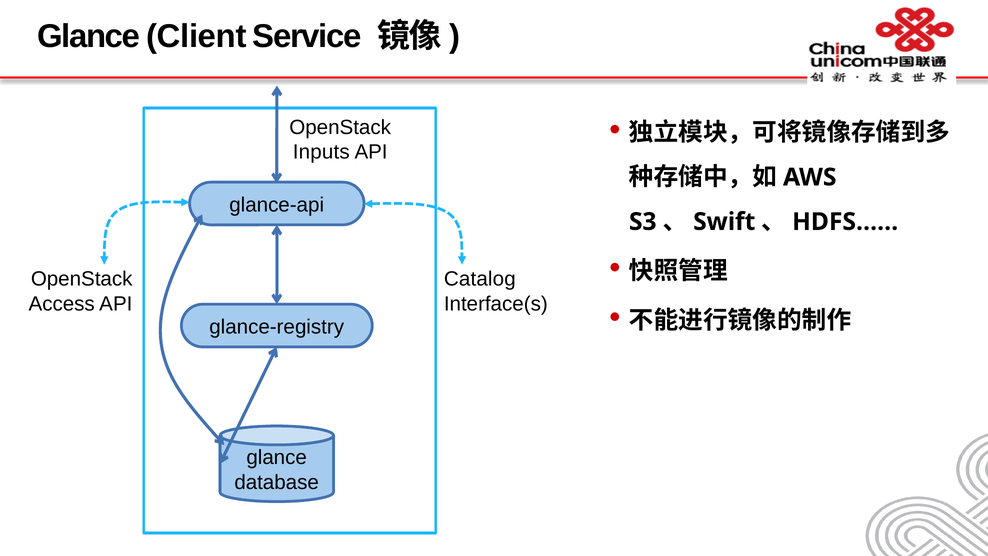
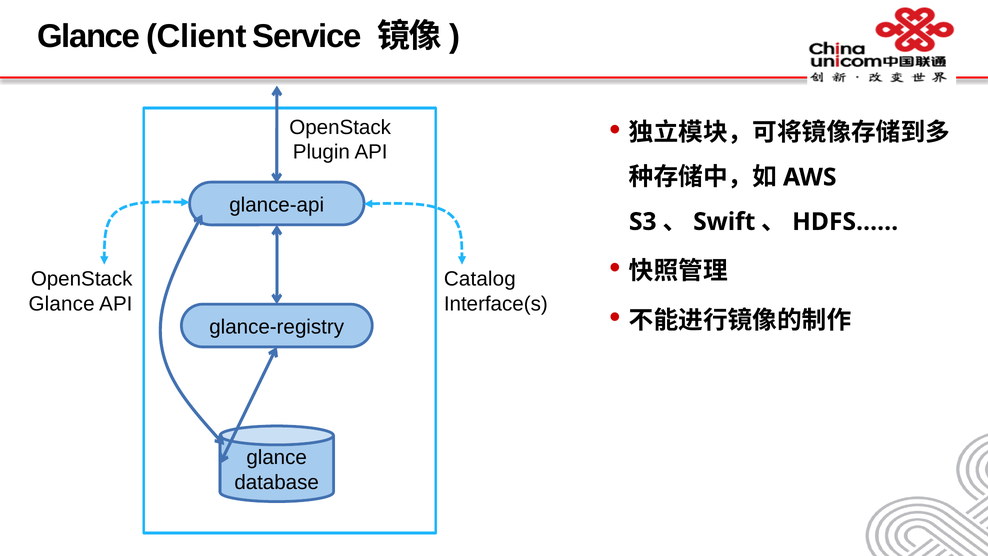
Inputs: Inputs -> Plugin (321, 152)
Access: Access -> Glance (62, 304)
